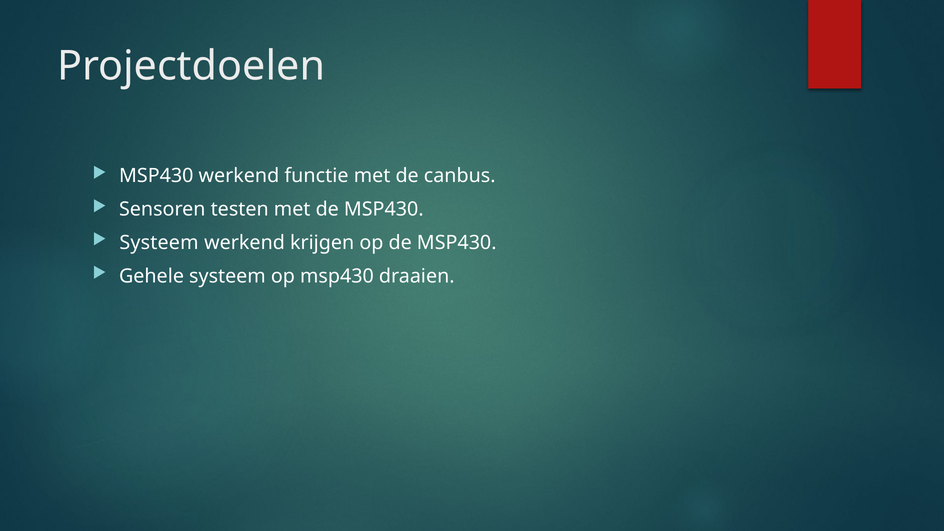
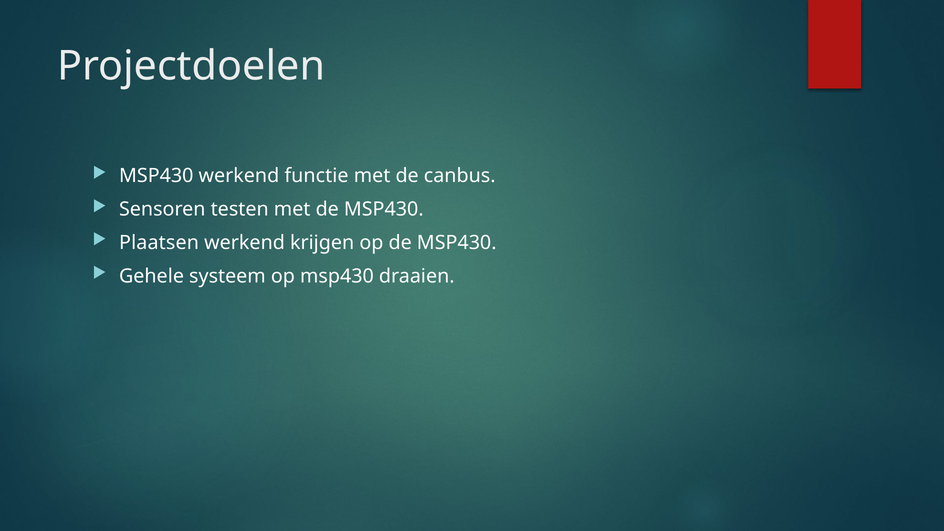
Systeem: Systeem -> Plaatsen (159, 243)
